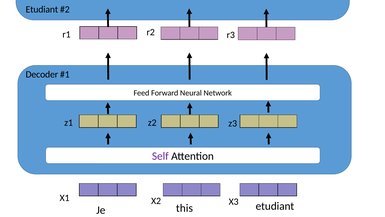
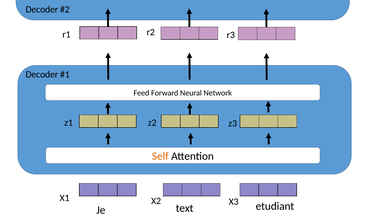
Etudiant: Etudiant -> Decoder (42, 9)
Self colour: purple -> orange (160, 156)
this: this -> text (185, 208)
